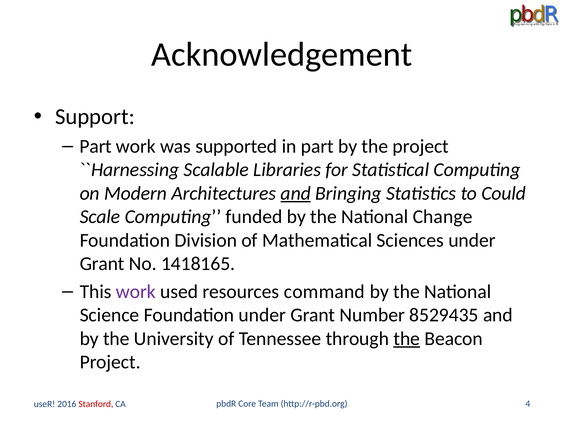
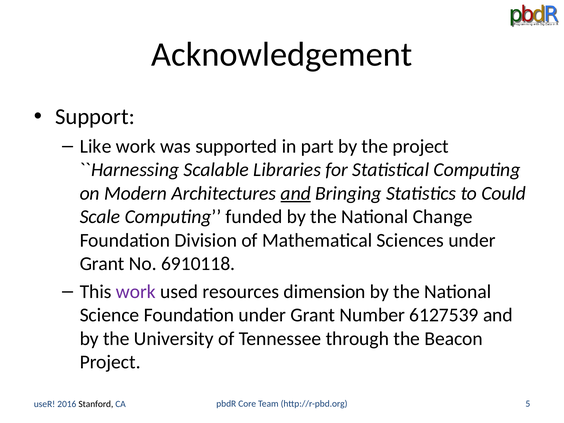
Part: Part -> Like (96, 146)
1418165: 1418165 -> 6910118 (198, 264)
command: command -> dimension (325, 292)
8529435: 8529435 -> 6127539 (444, 315)
the underline: present -> none (407, 339)
4: 4 -> 5 (528, 404)
Stanford colour: red -> black (96, 404)
